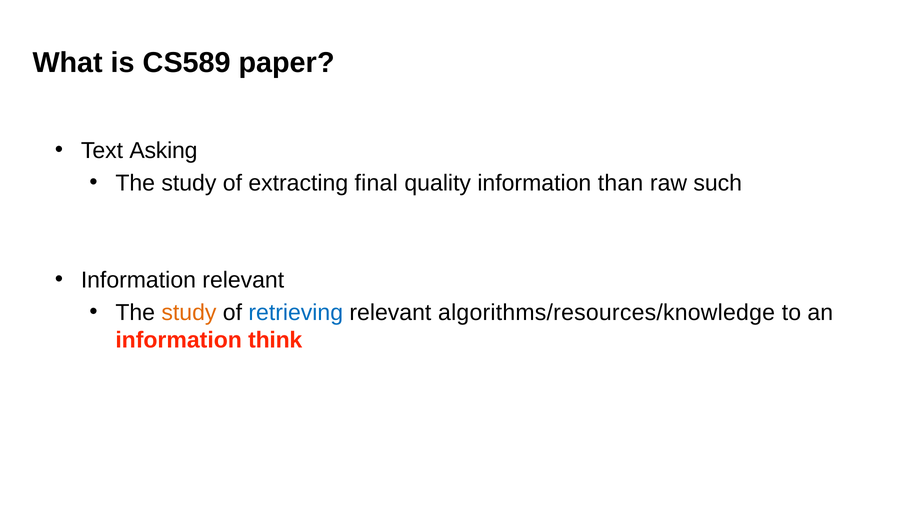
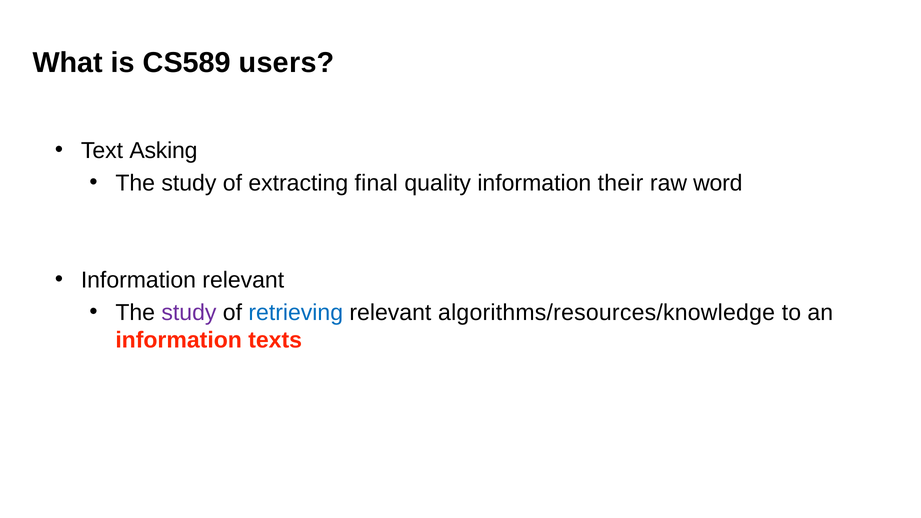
paper: paper -> users (287, 63)
than: than -> their (621, 183)
such: such -> word (718, 183)
study colour: orange -> purple (189, 313)
think: think -> texts (275, 340)
